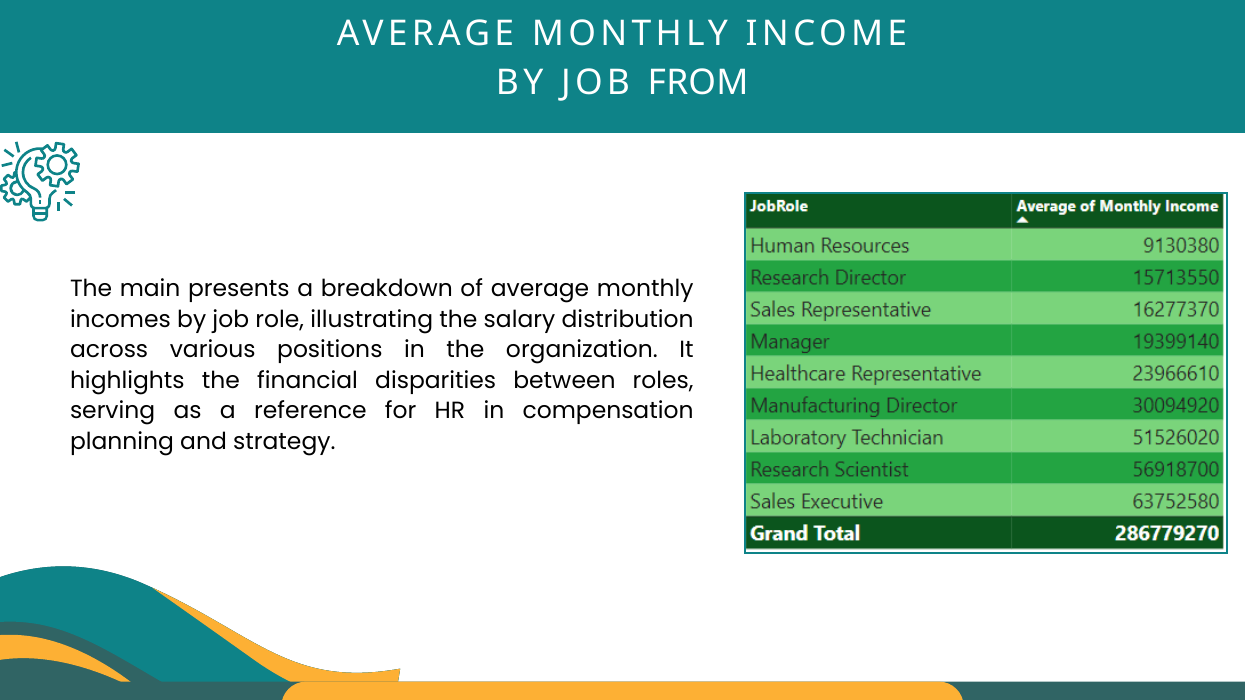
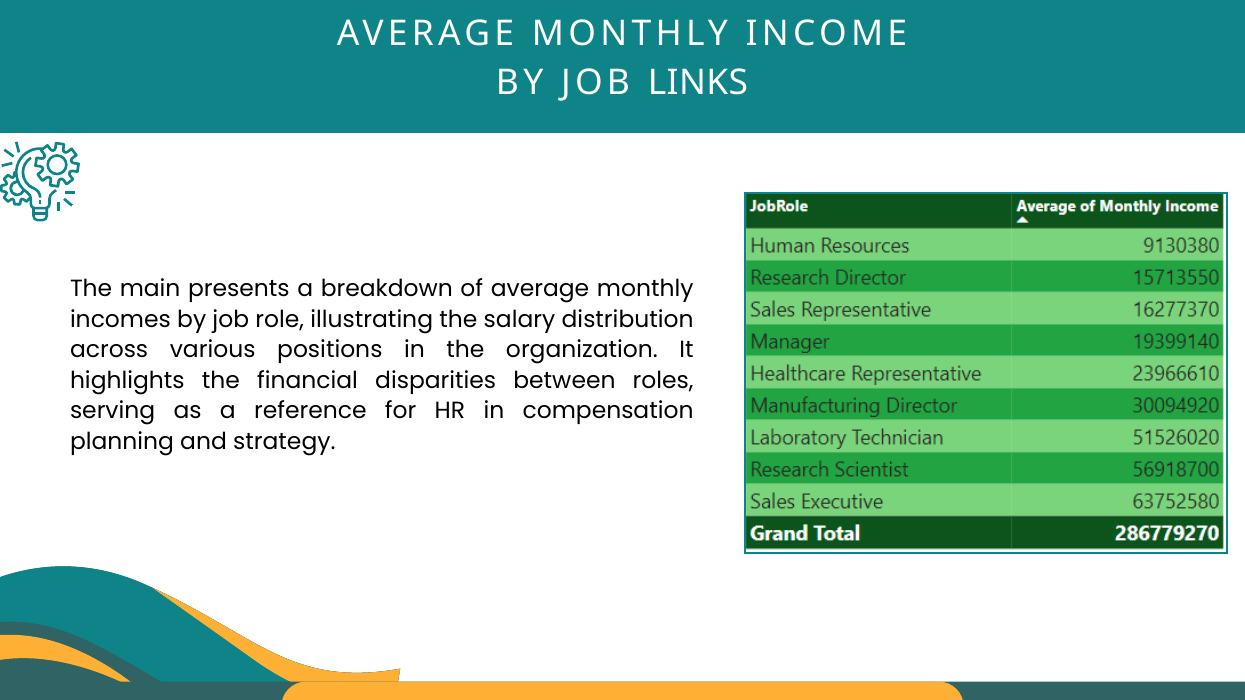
FROM: FROM -> LINKS (698, 83)
